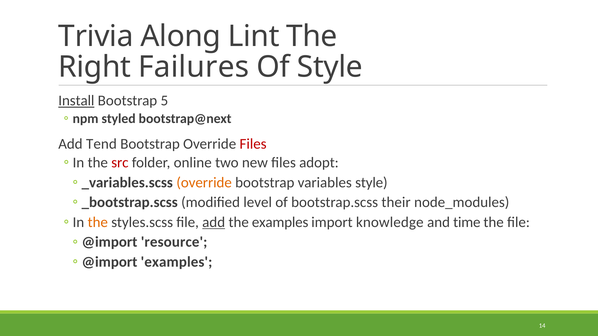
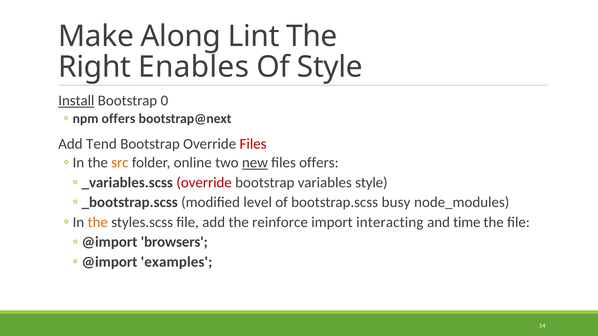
Trivia: Trivia -> Make (96, 37)
Failures: Failures -> Enables (194, 67)
5: 5 -> 0 (164, 101)
npm styled: styled -> offers (118, 119)
src colour: red -> orange (120, 163)
new underline: none -> present (255, 163)
files adopt: adopt -> offers (319, 163)
override colour: orange -> red (204, 183)
their: their -> busy (396, 203)
add underline: present -> none (214, 222)
the examples: examples -> reinforce (280, 222)
knowledge: knowledge -> interacting (390, 222)
resource: resource -> browsers (174, 242)
